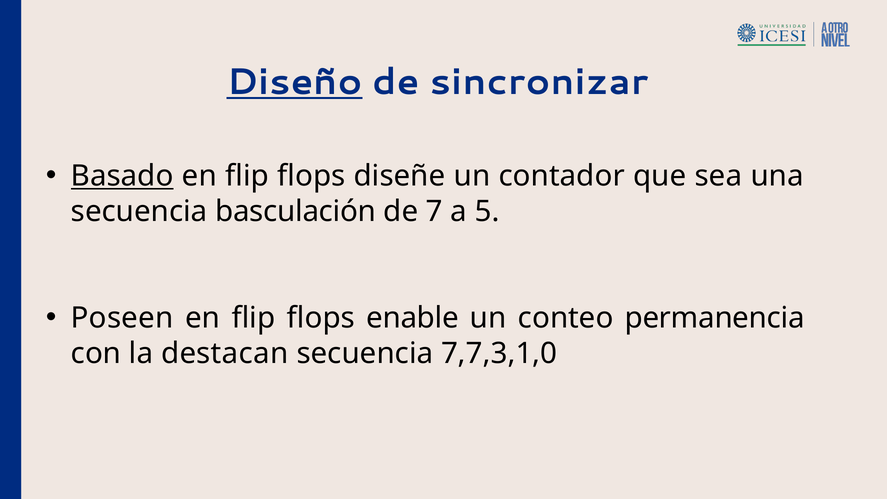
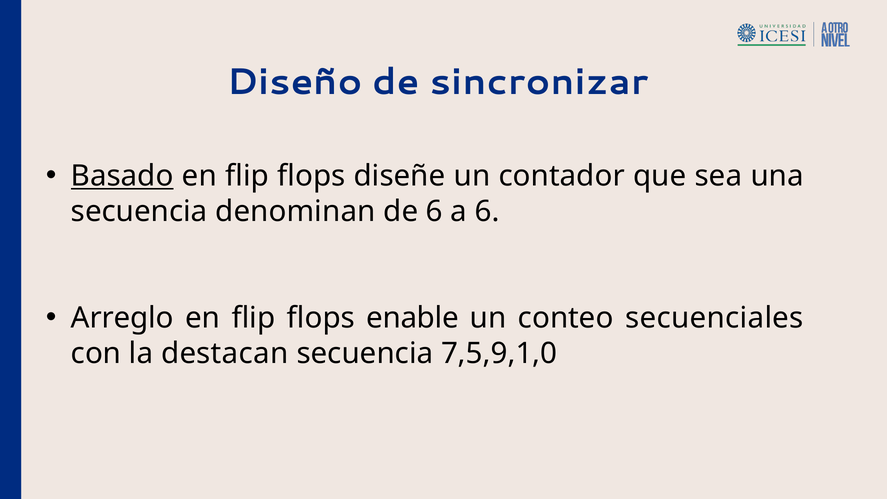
Diseño underline: present -> none (295, 82)
basculación: basculación -> denominan (295, 211)
de 7: 7 -> 6 (434, 211)
a 5: 5 -> 6 (487, 211)
Poseen: Poseen -> Arreglo (122, 318)
permanencia: permanencia -> secuenciales (714, 318)
7,7,3,1,0: 7,7,3,1,0 -> 7,5,9,1,0 (499, 353)
